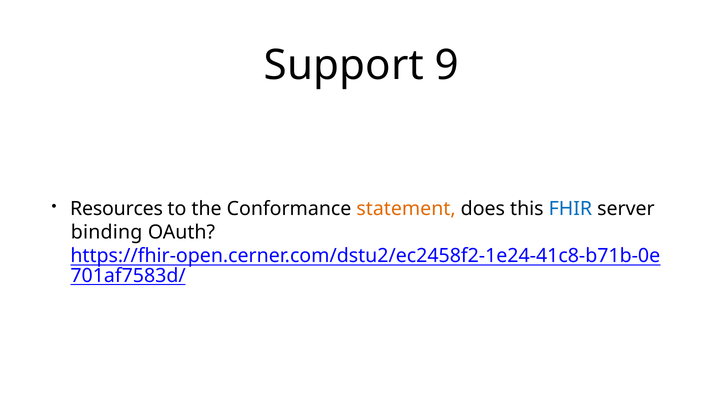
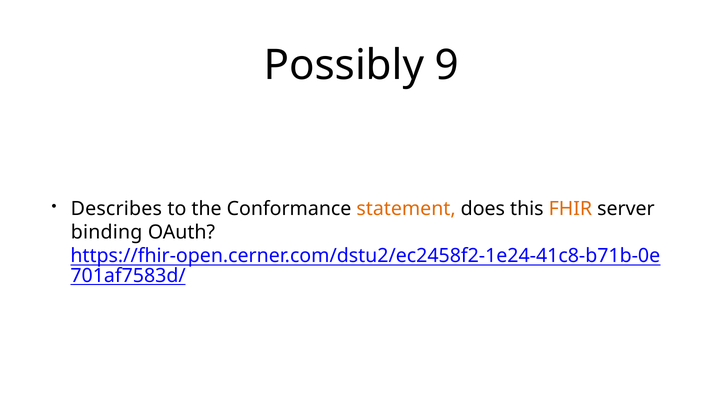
Support: Support -> Possibly (344, 65)
Resources: Resources -> Describes (116, 209)
FHIR colour: blue -> orange (570, 209)
